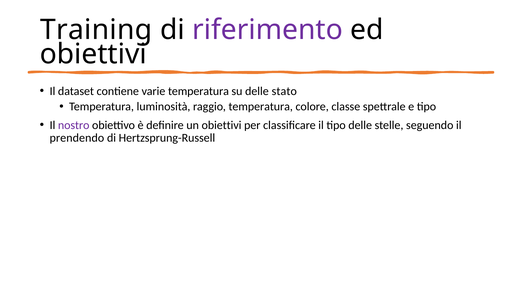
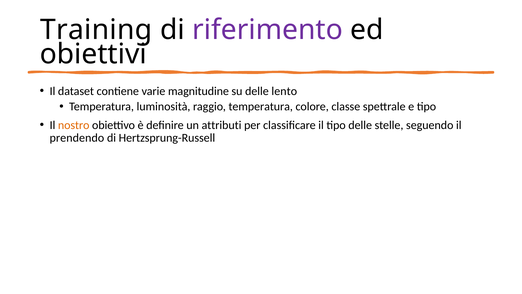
varie temperatura: temperatura -> magnitudine (198, 91)
stato: stato -> lento (284, 91)
nostro colour: purple -> orange (74, 125)
un obiettivi: obiettivi -> attributi (222, 125)
